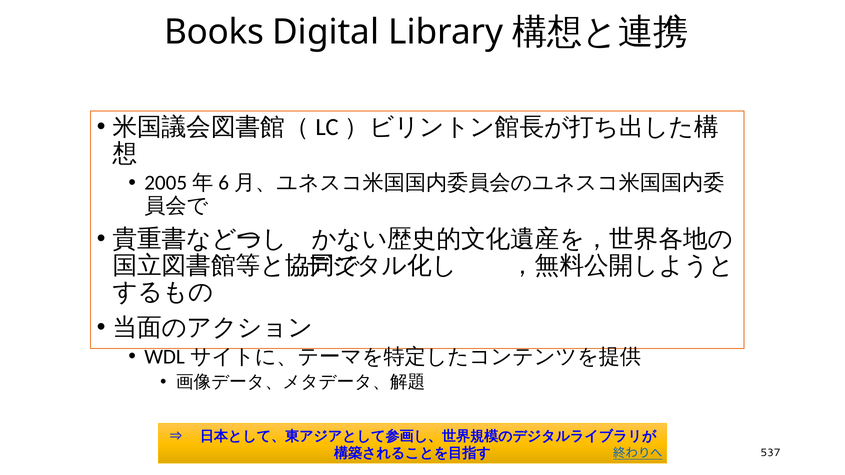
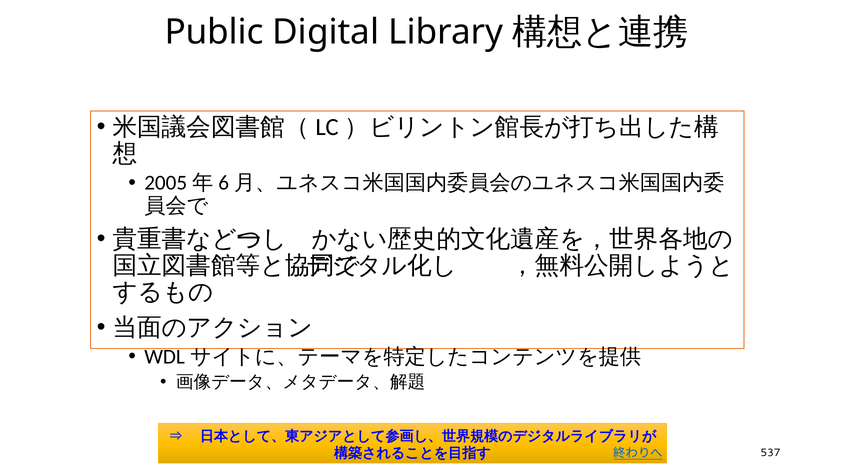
Books: Books -> Public (214, 32)
